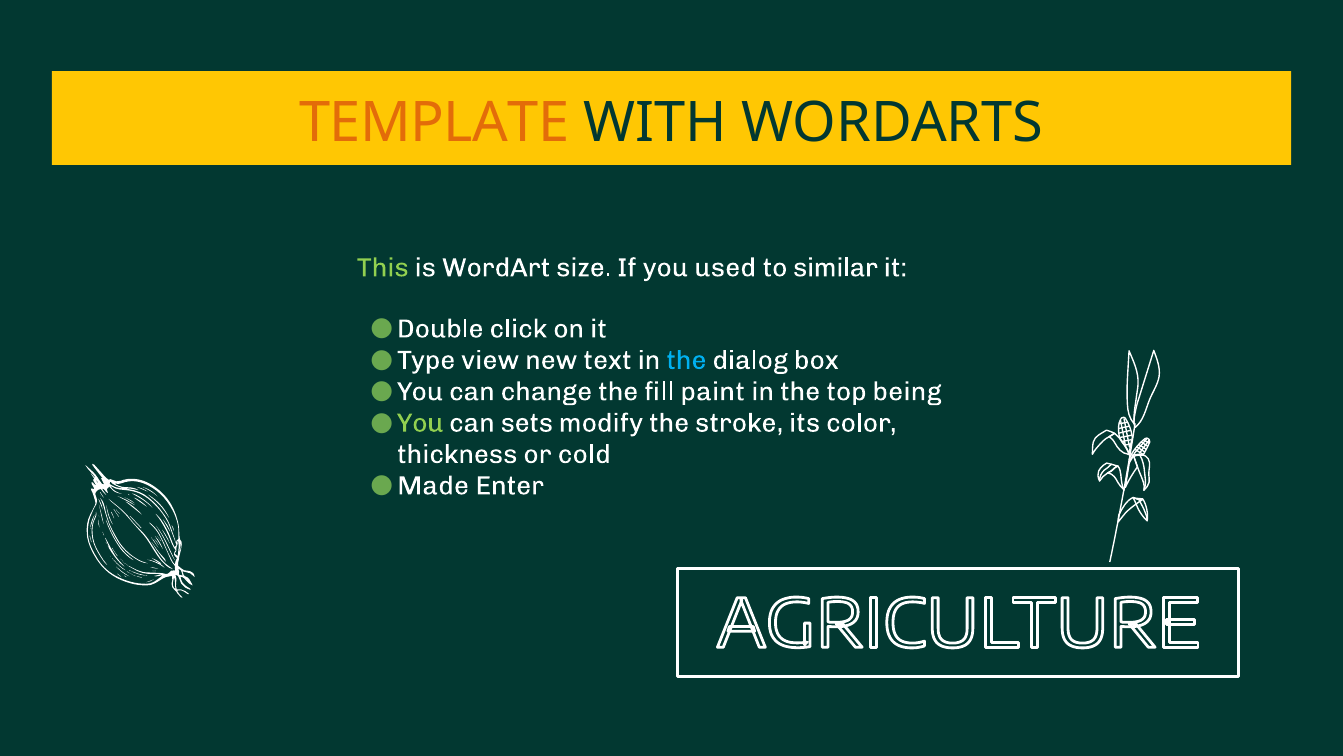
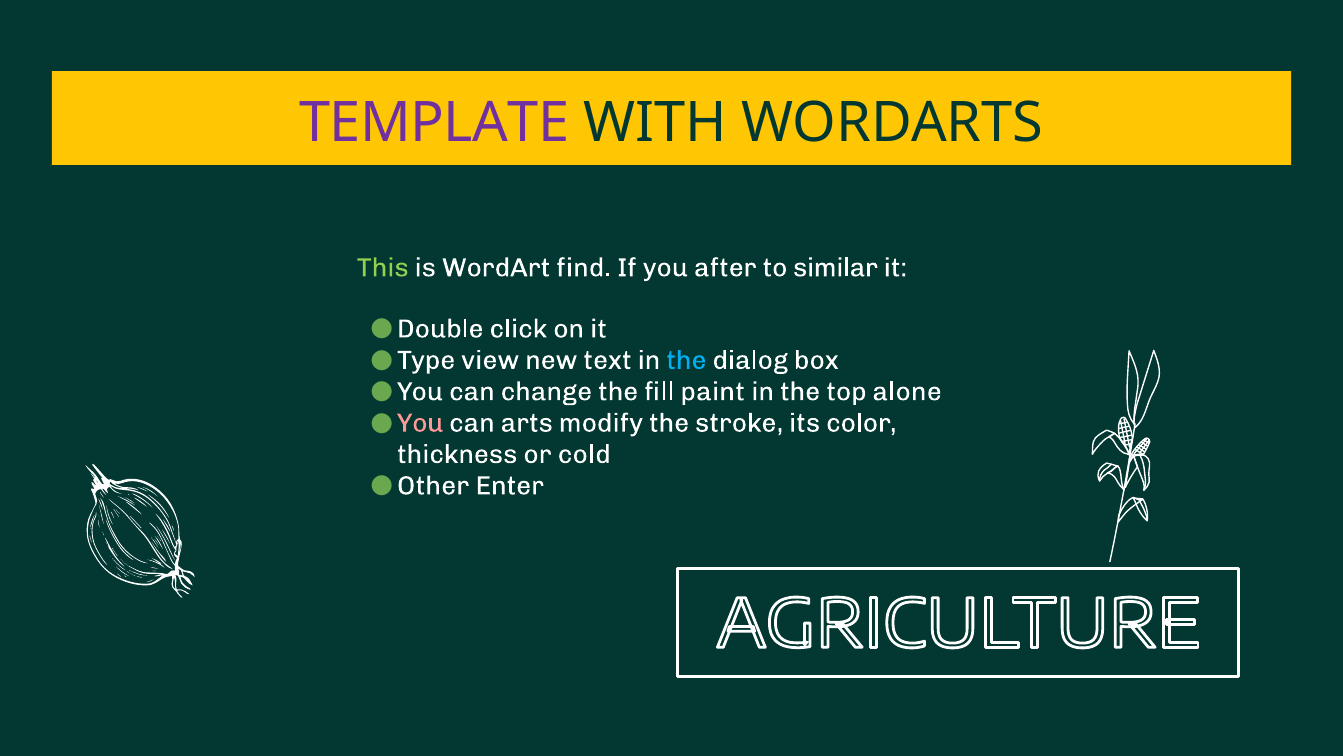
TEMPLATE colour: orange -> purple (434, 123)
size: size -> find (584, 267)
used: used -> after (725, 267)
being: being -> alone (907, 391)
You colour: light green -> pink (420, 423)
sets: sets -> arts (527, 423)
Made: Made -> Other (433, 485)
